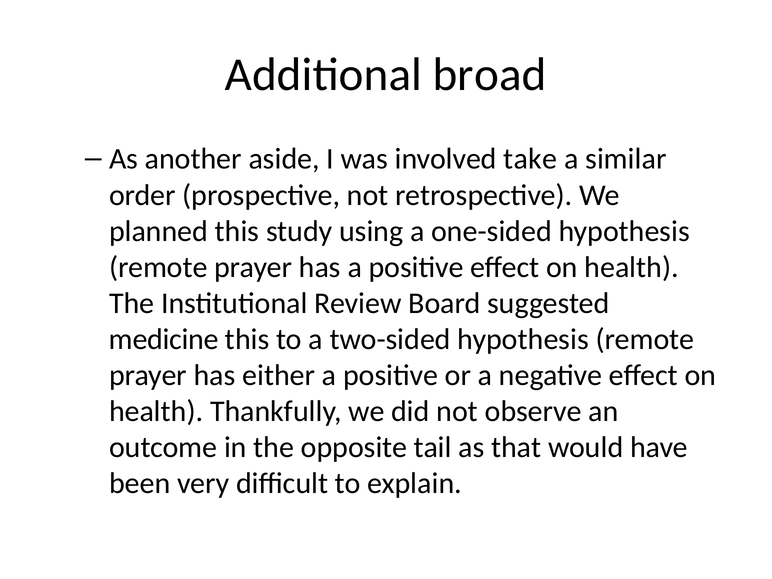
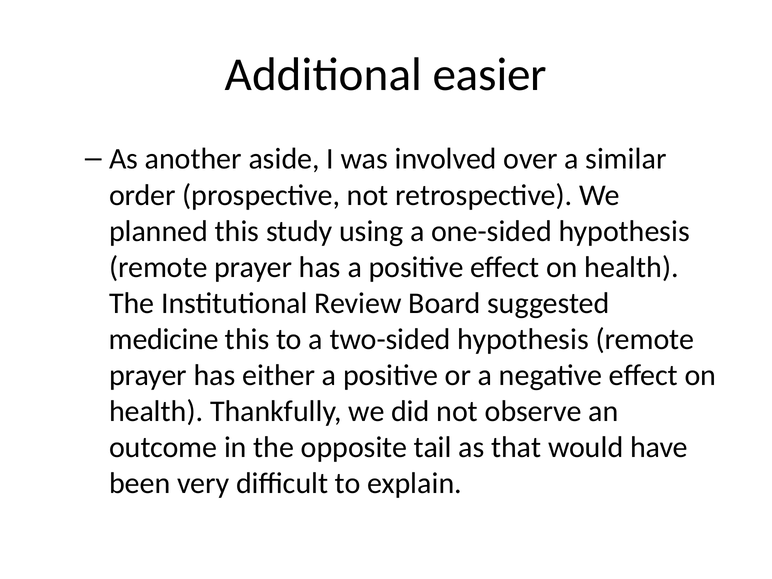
broad: broad -> easier (490, 75)
take: take -> over (531, 159)
